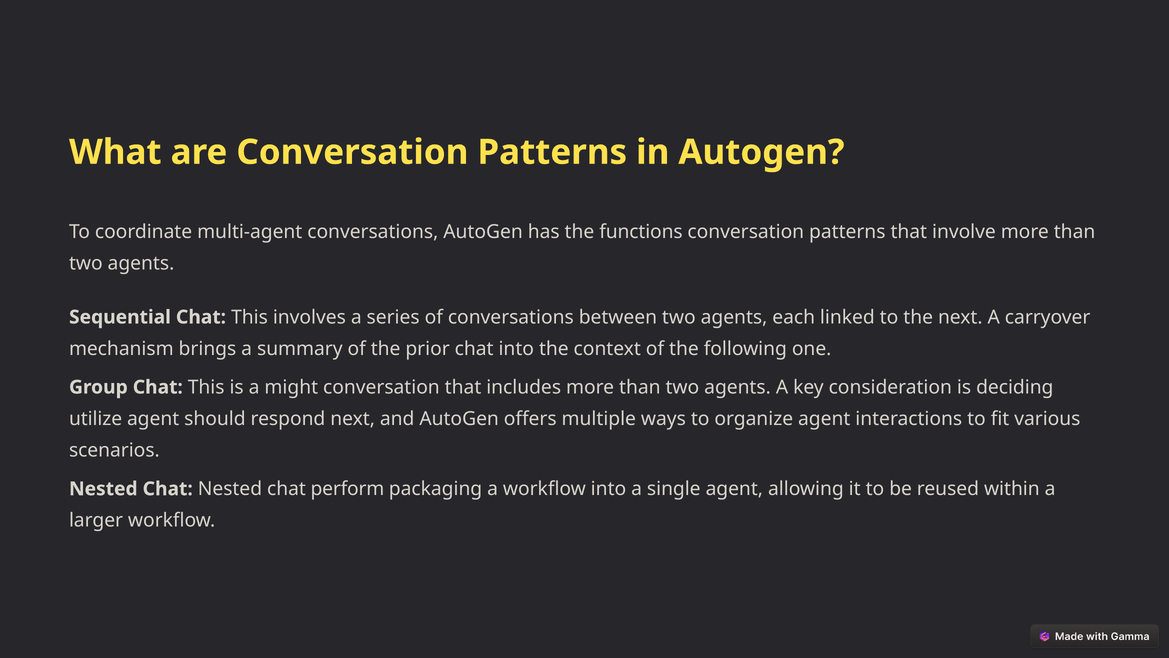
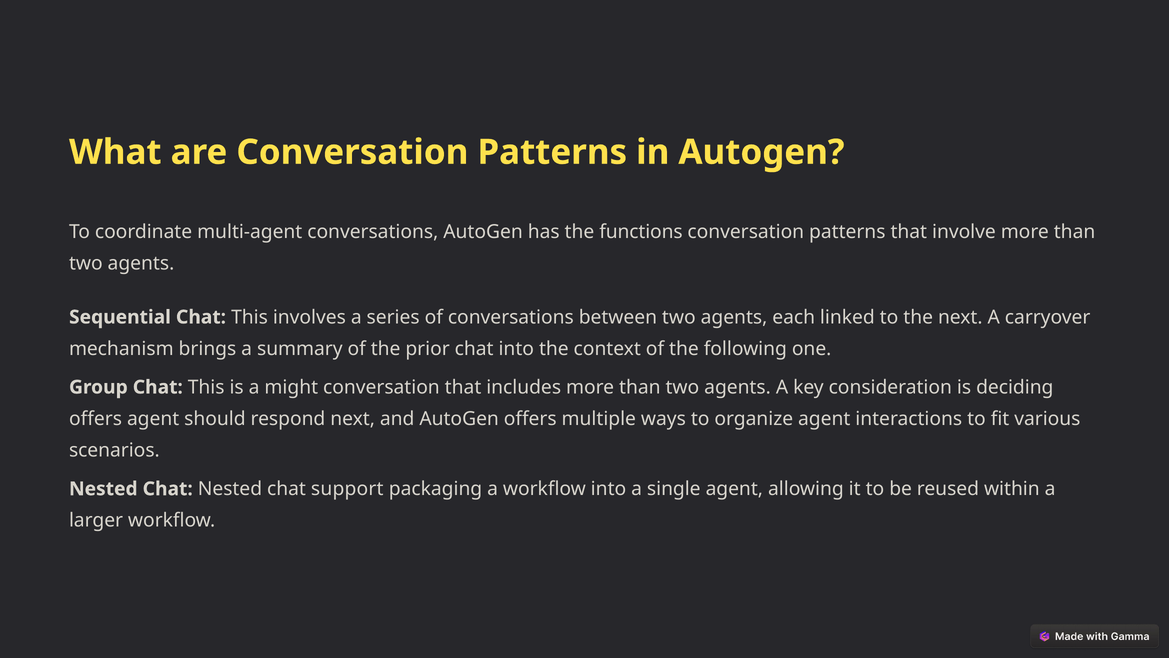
utilize: utilize -> offers (96, 418)
perform: perform -> support (347, 489)
